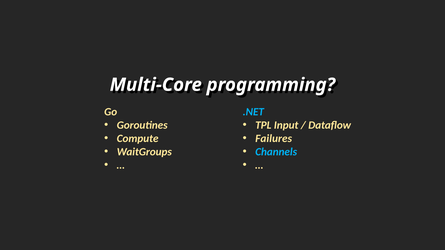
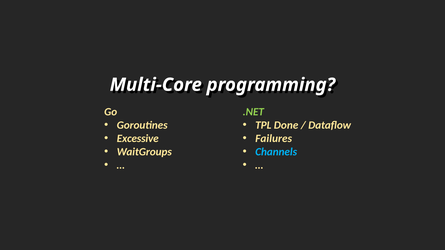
.NET colour: light blue -> light green (253, 112)
Input: Input -> Done (286, 125)
Compute: Compute -> Excessive (138, 139)
